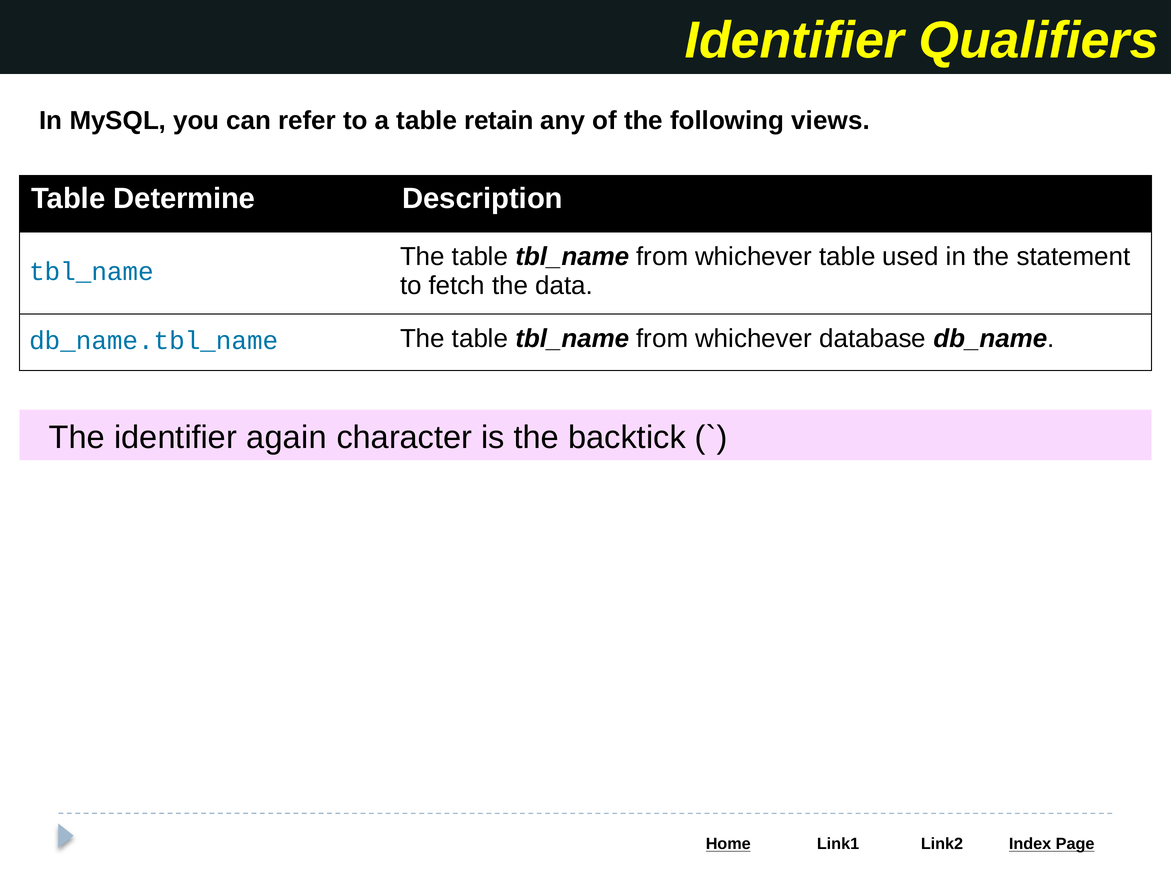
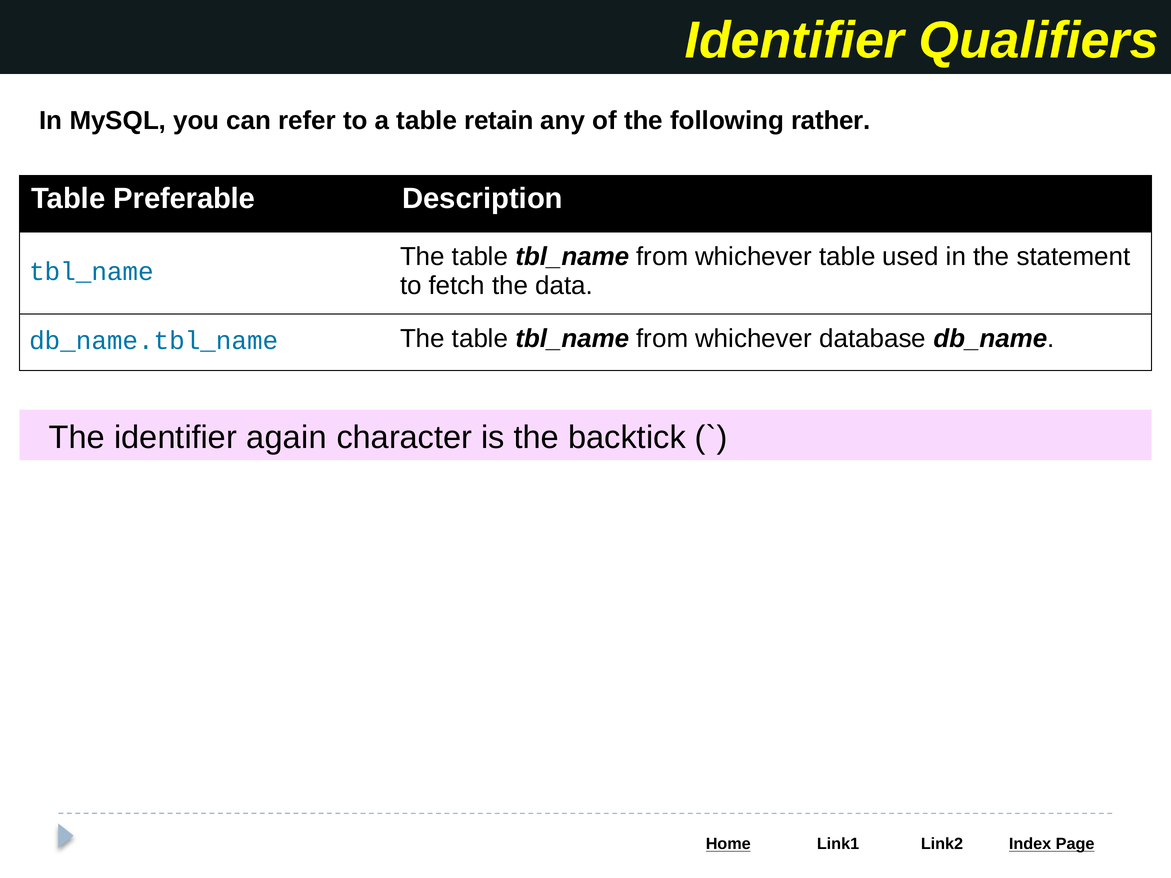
views: views -> rather (831, 121)
Determine: Determine -> Preferable (184, 198)
